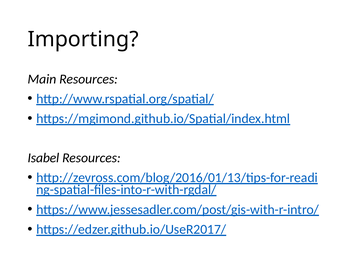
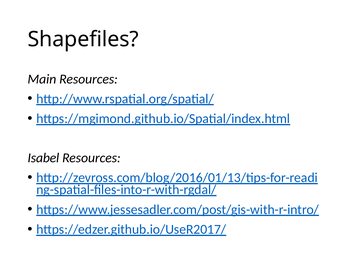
Importing: Importing -> Shapefiles (83, 39)
